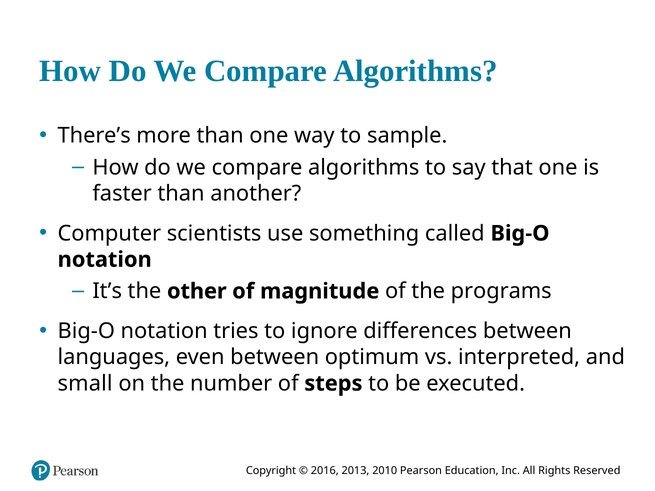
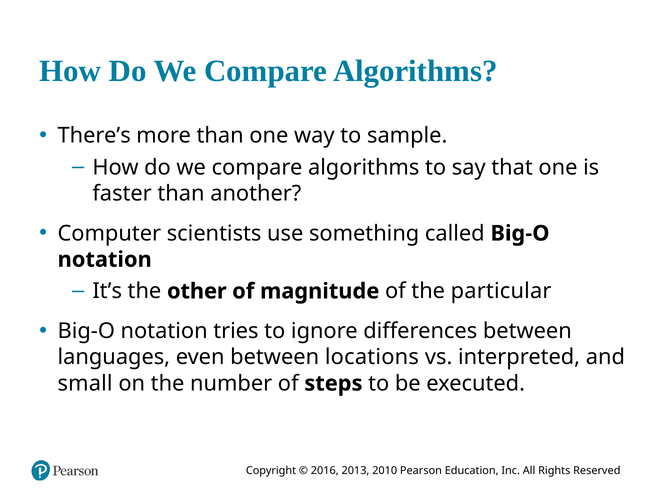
programs: programs -> particular (501, 291)
optimum: optimum -> locations (372, 357)
